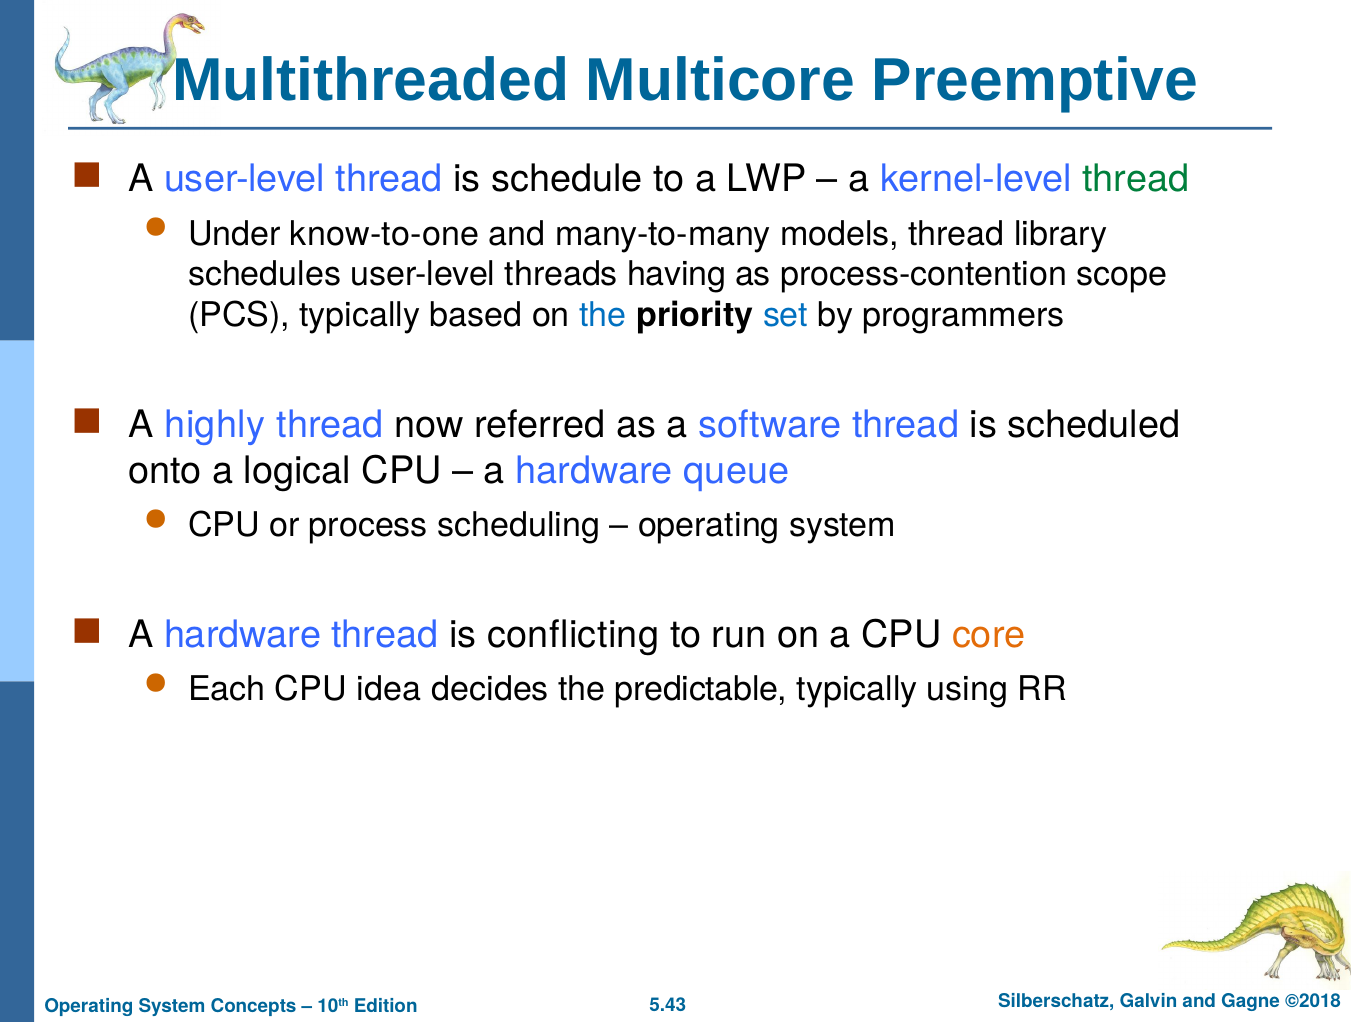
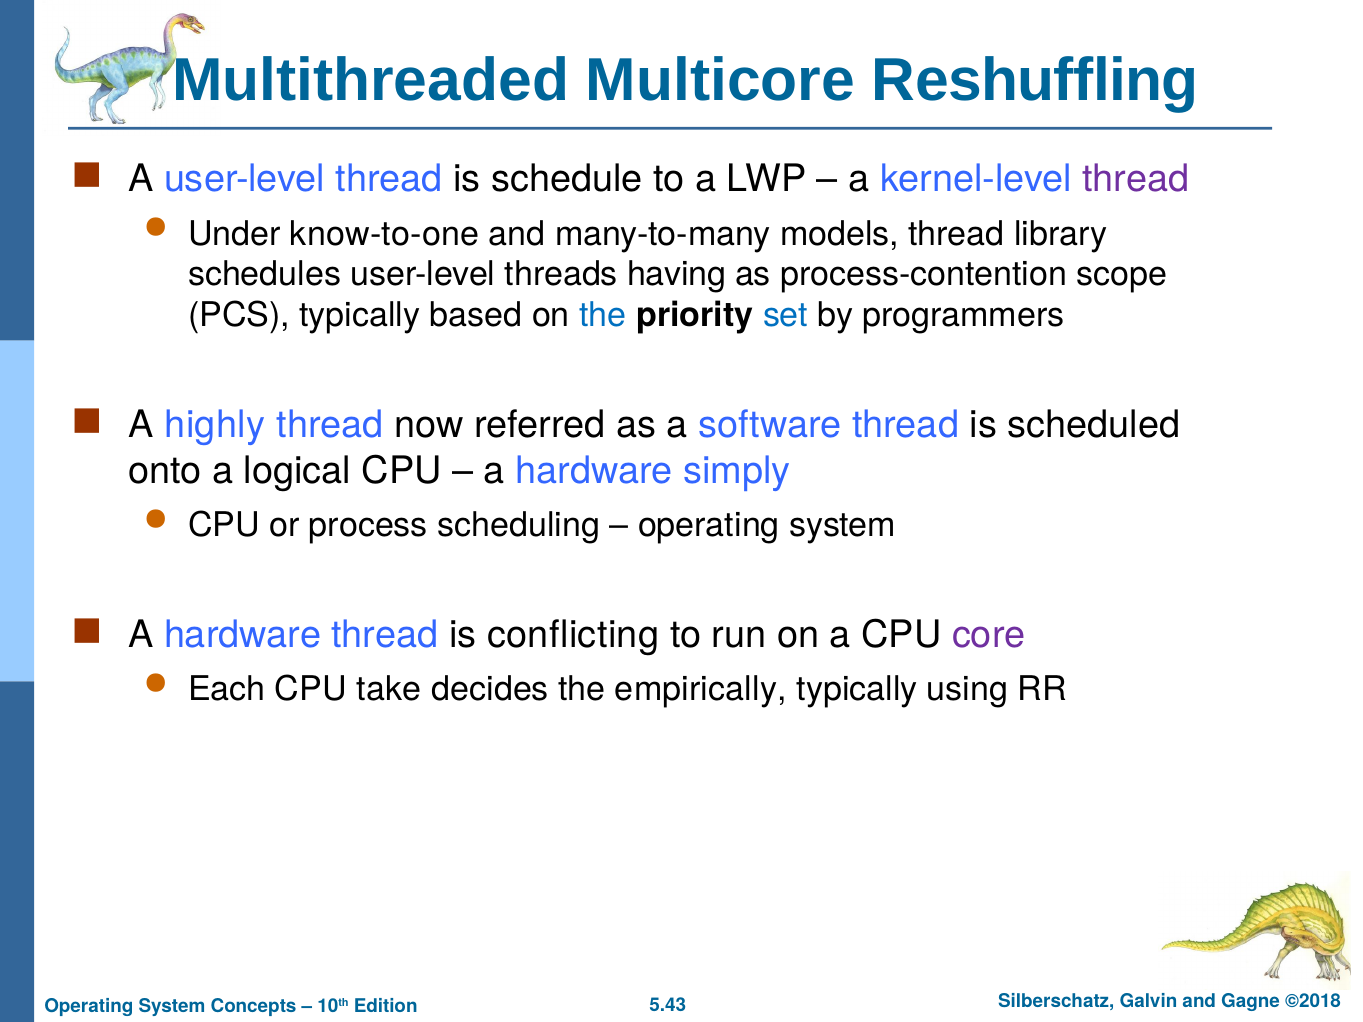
Preemptive: Preemptive -> Reshuffling (1035, 80)
thread colour: green -> purple (1136, 179)
queue: queue -> simply (737, 471)
core colour: orange -> purple (989, 635)
idea: idea -> take (389, 690)
predictable: predictable -> empirically (701, 690)
